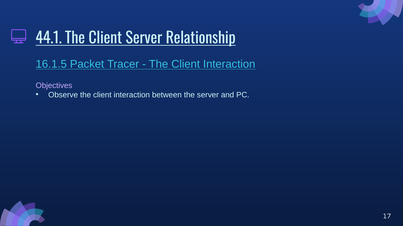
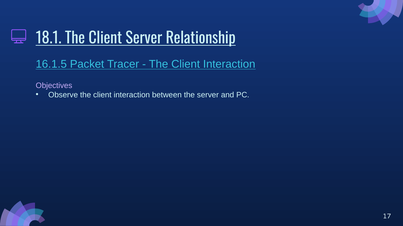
44.1: 44.1 -> 18.1 (49, 38)
